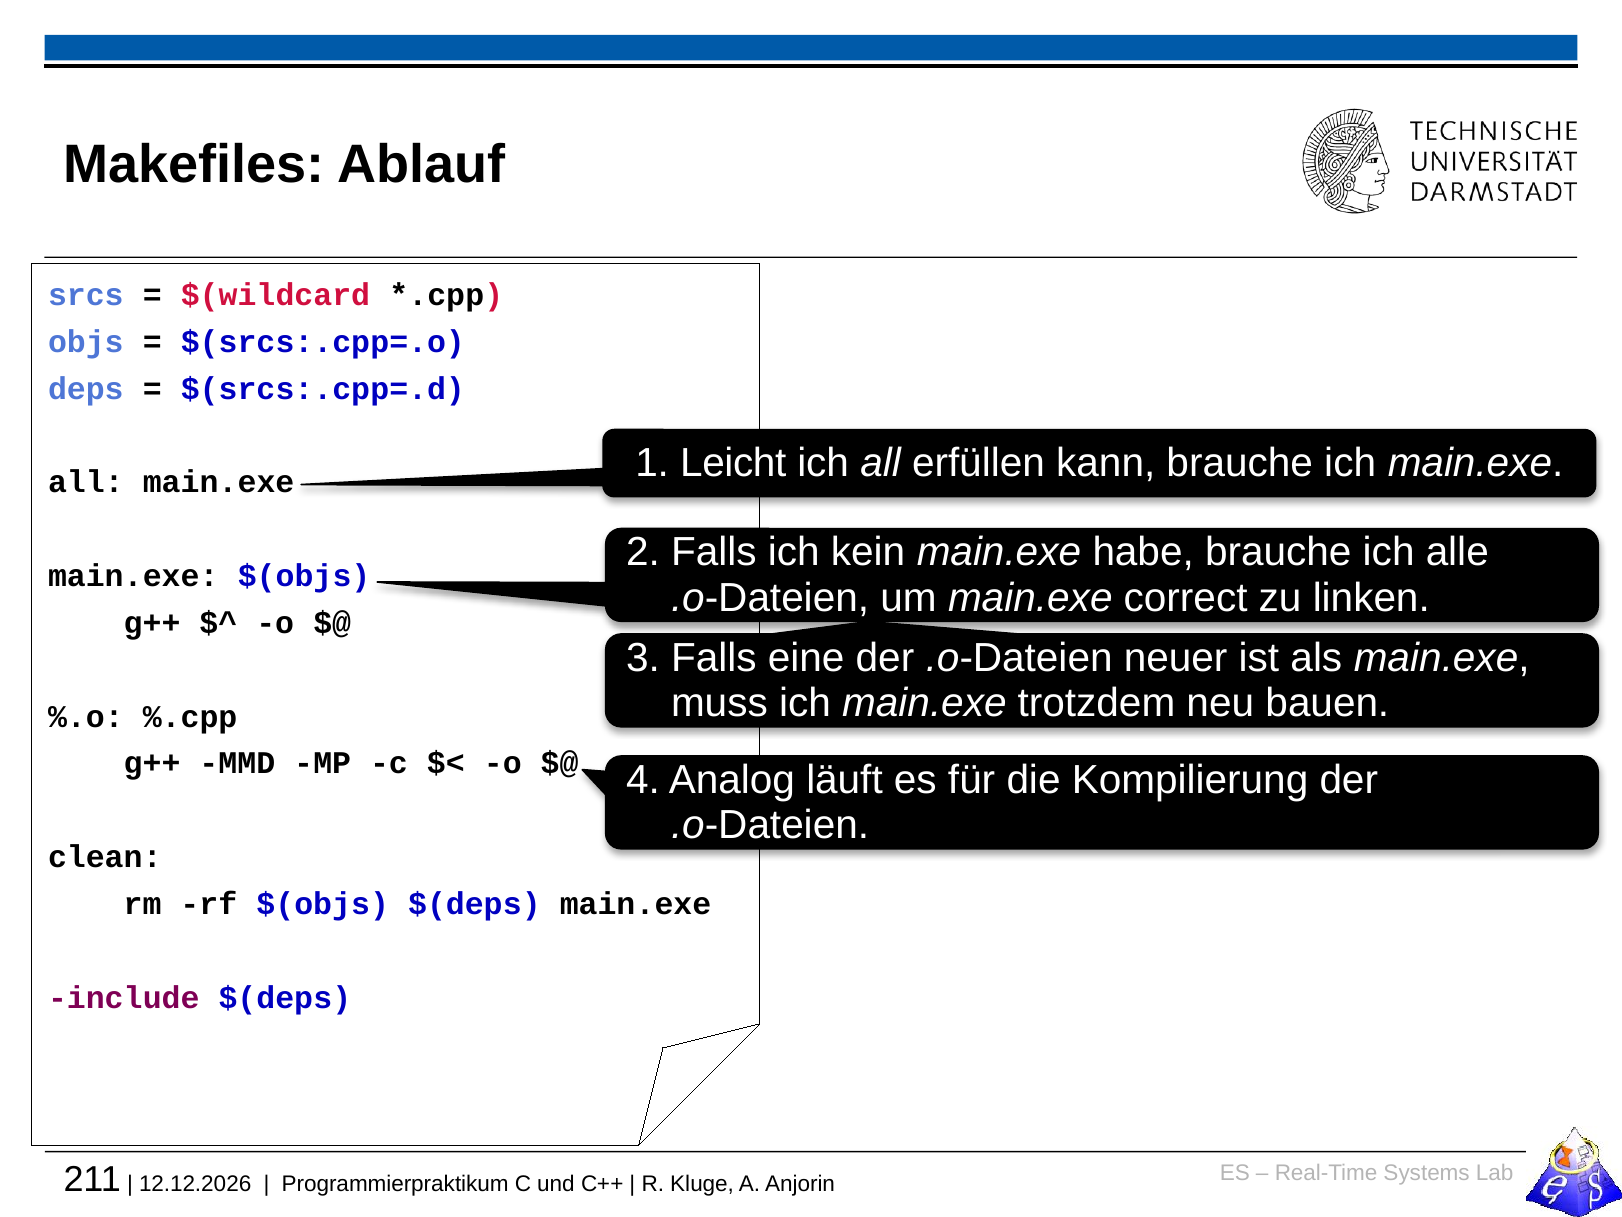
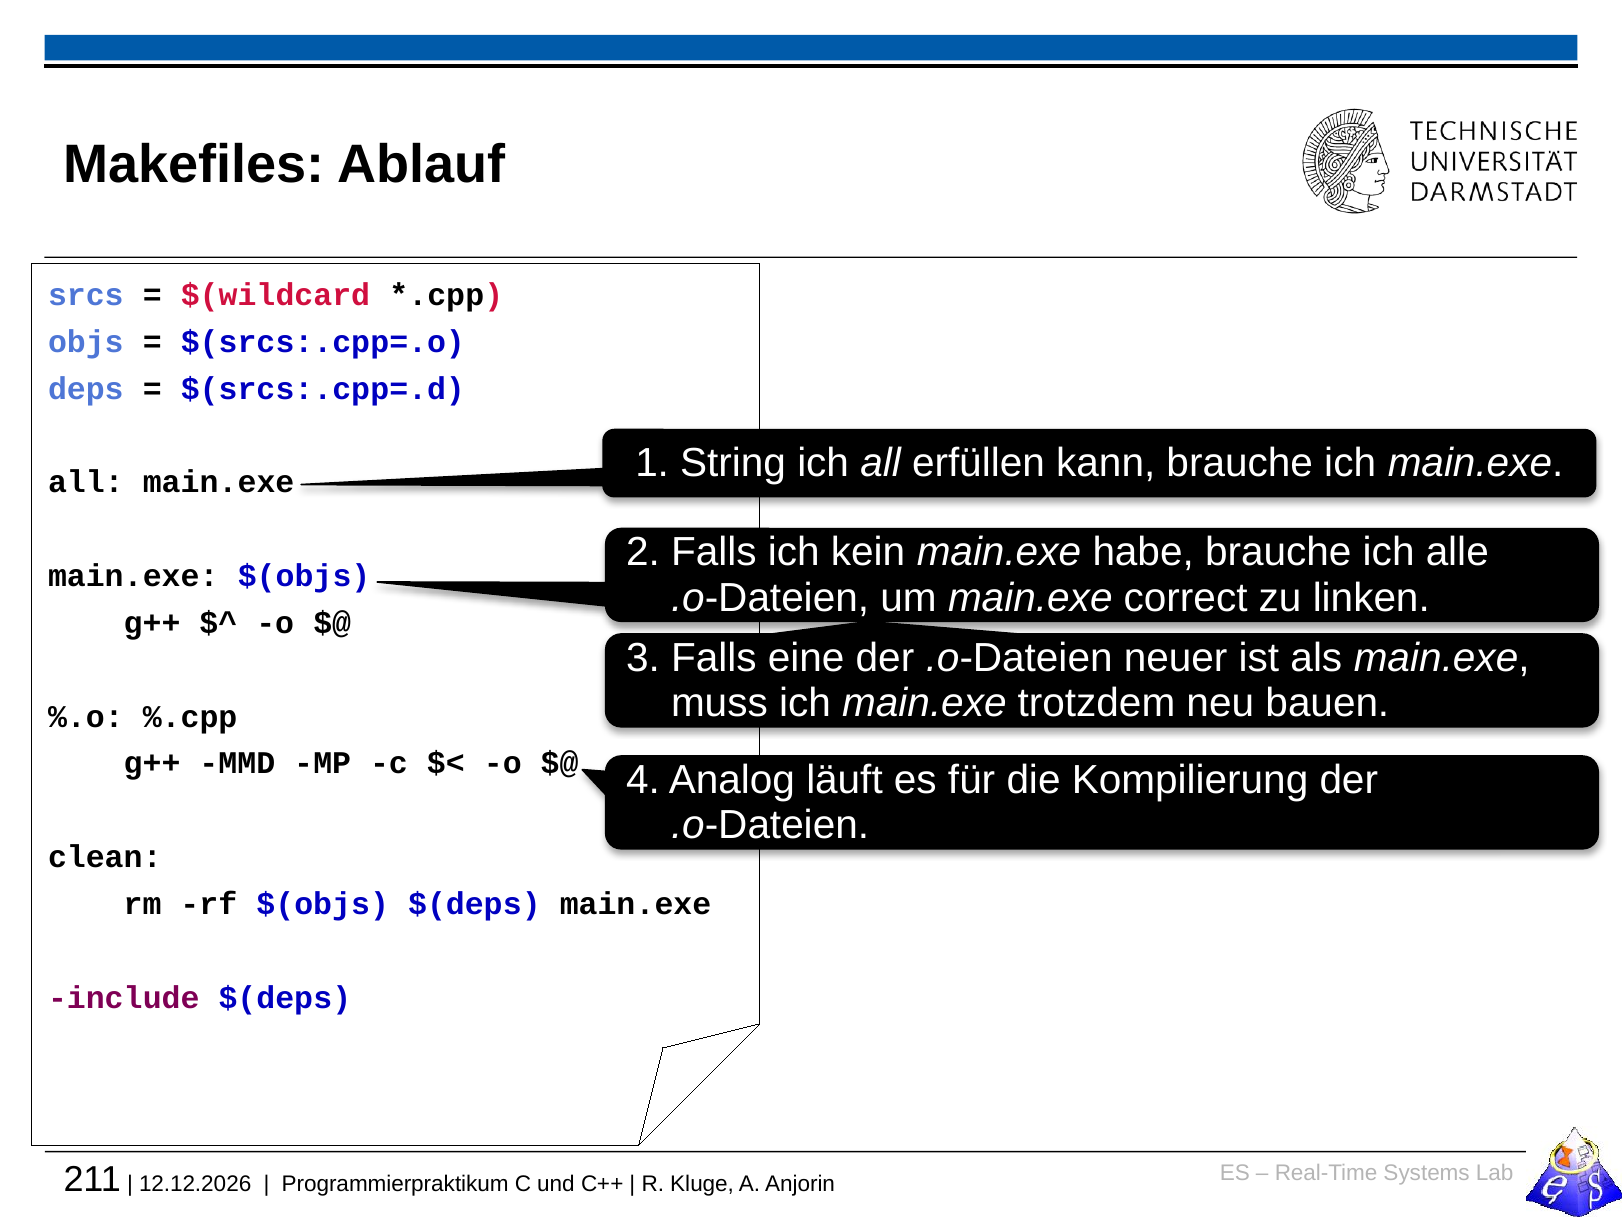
Leicht: Leicht -> String (733, 463)
